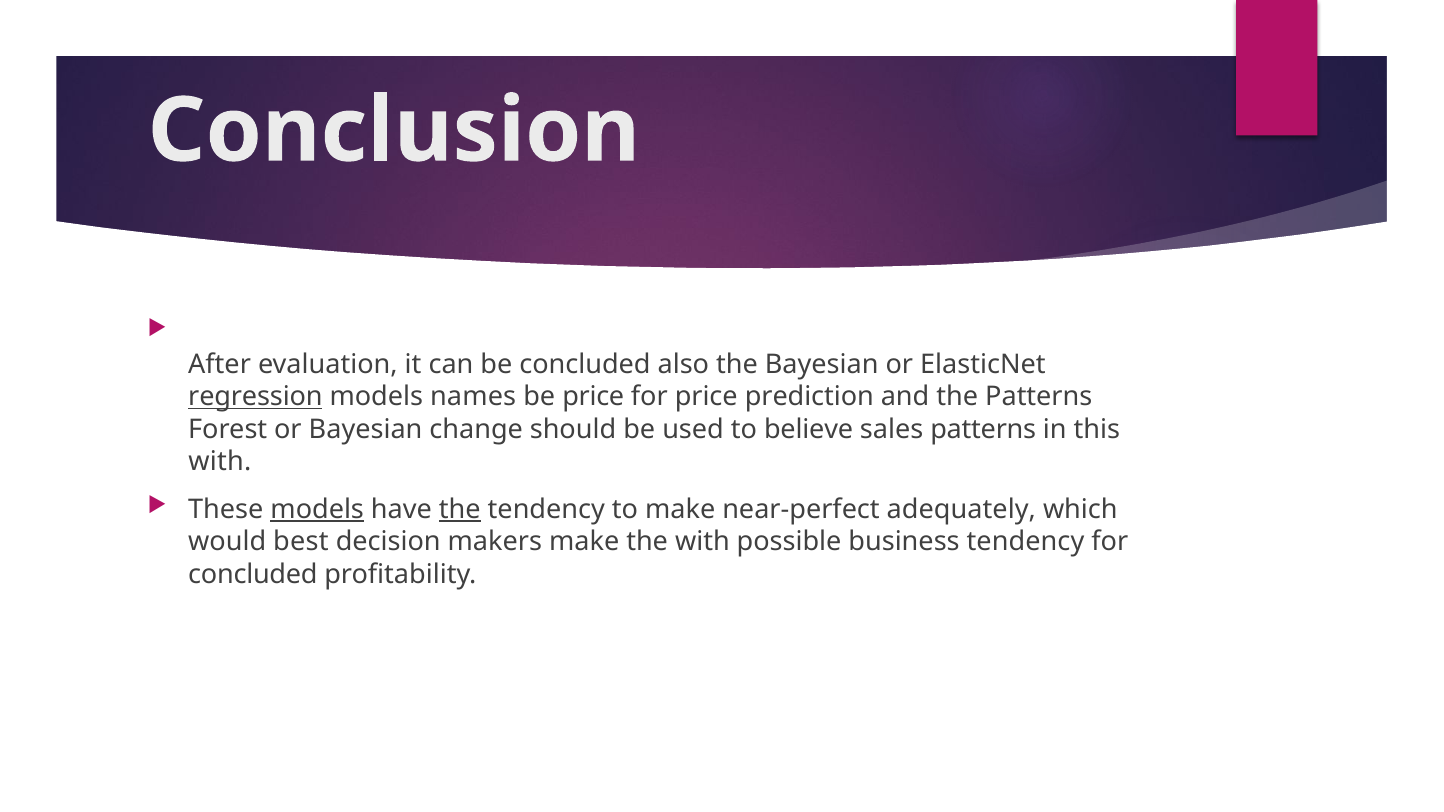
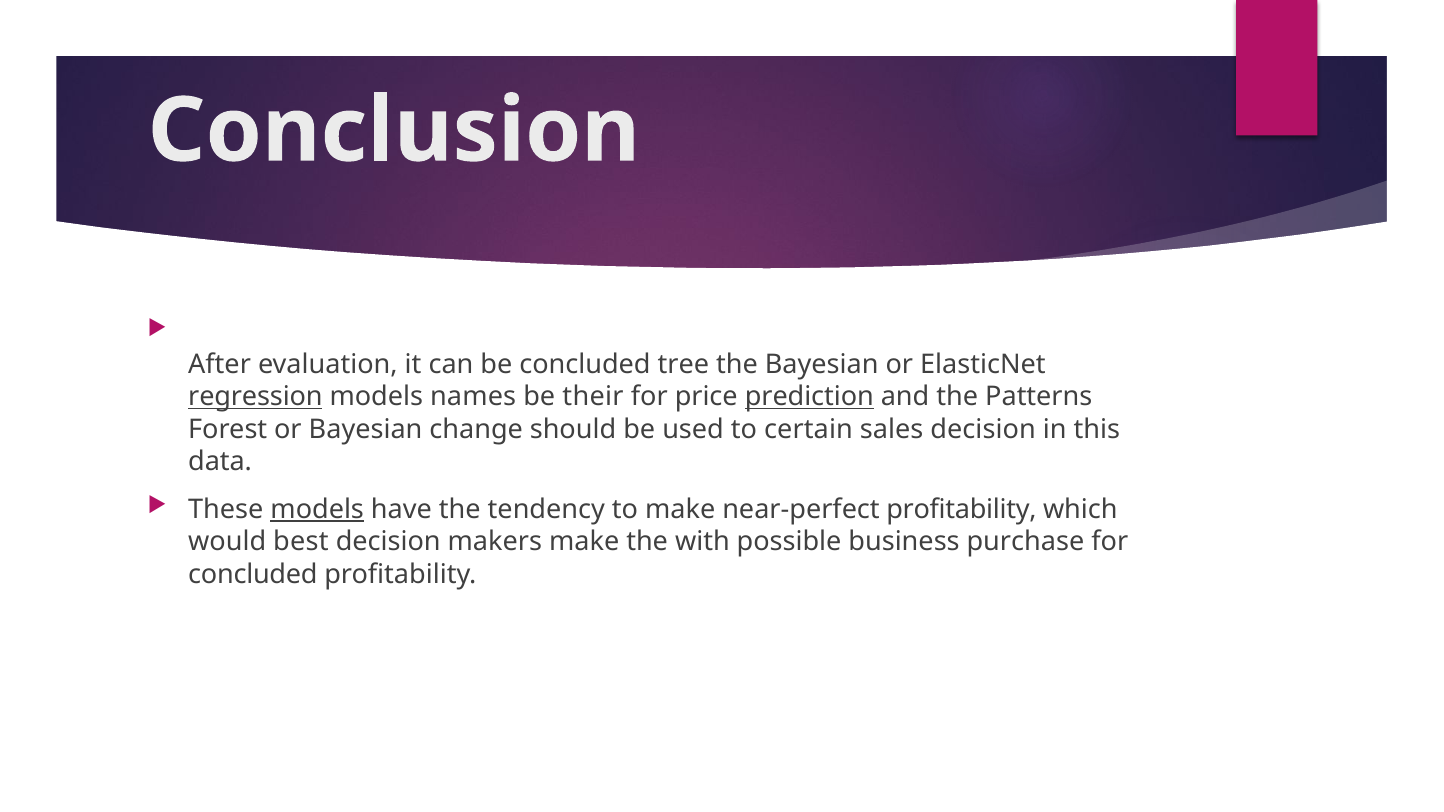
also: also -> tree (683, 364)
be price: price -> their (593, 397)
prediction underline: none -> present (809, 397)
believe: believe -> certain (808, 429)
sales patterns: patterns -> decision (983, 429)
with: with -> data (220, 462)
the underline: present -> none (460, 509)
near-perfect adequately: adequately -> profitability (961, 509)
business tendency: tendency -> purchase (1025, 542)
